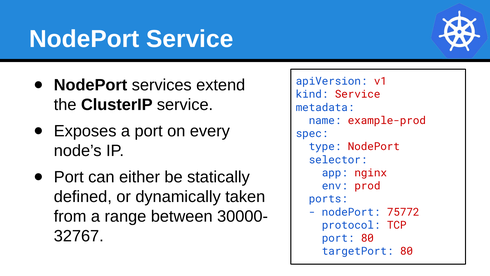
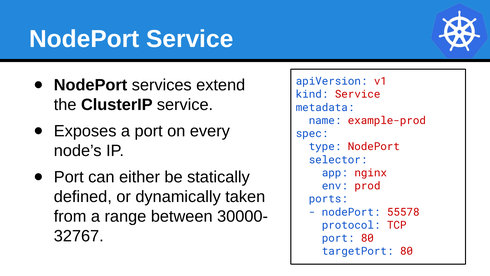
75772: 75772 -> 55578 (403, 212)
